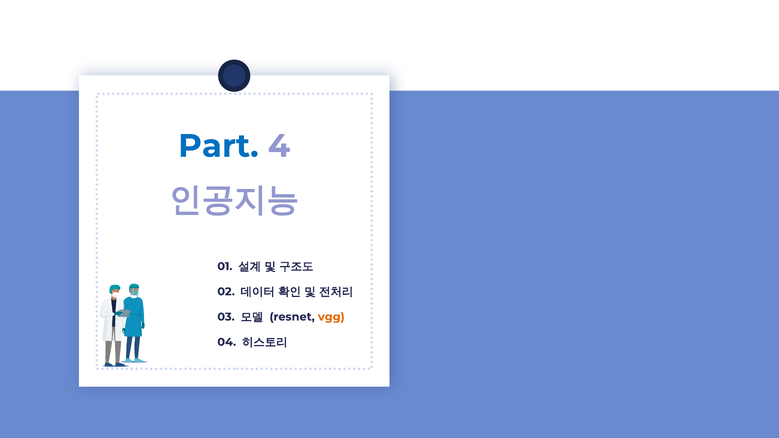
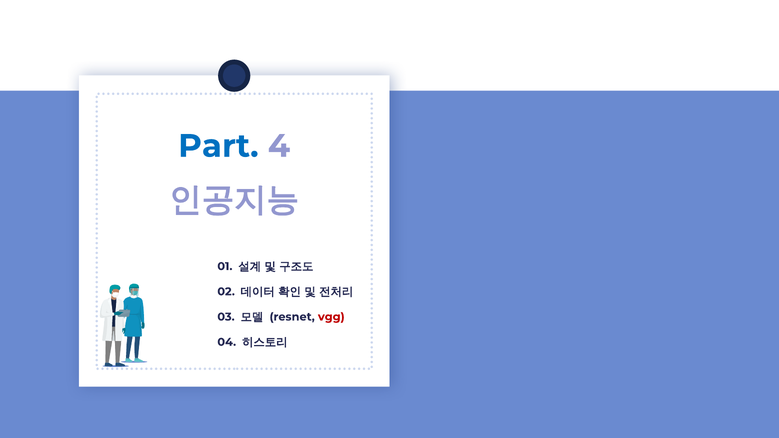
vgg colour: orange -> red (331, 317)
